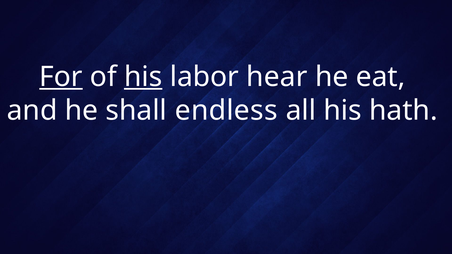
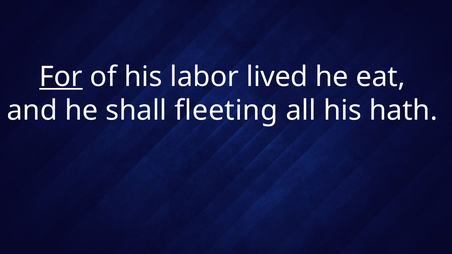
his underline: present -> none (143, 77)
hear: hear -> lived (277, 77)
endless: endless -> fleeting (226, 111)
